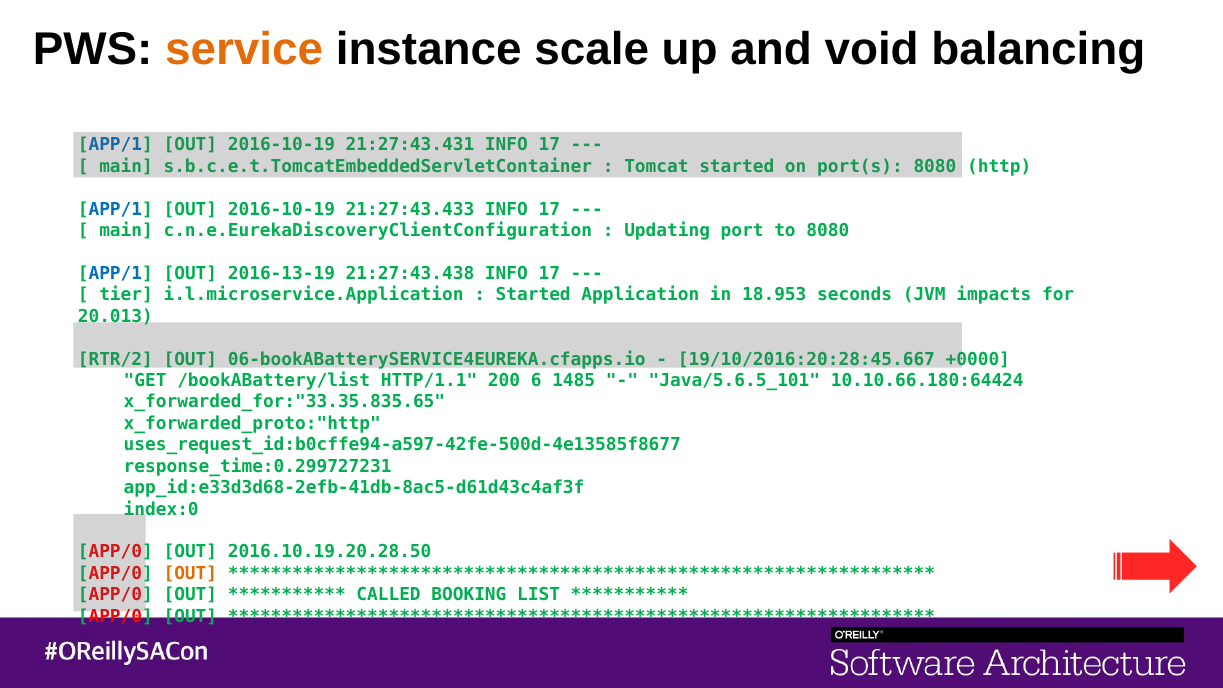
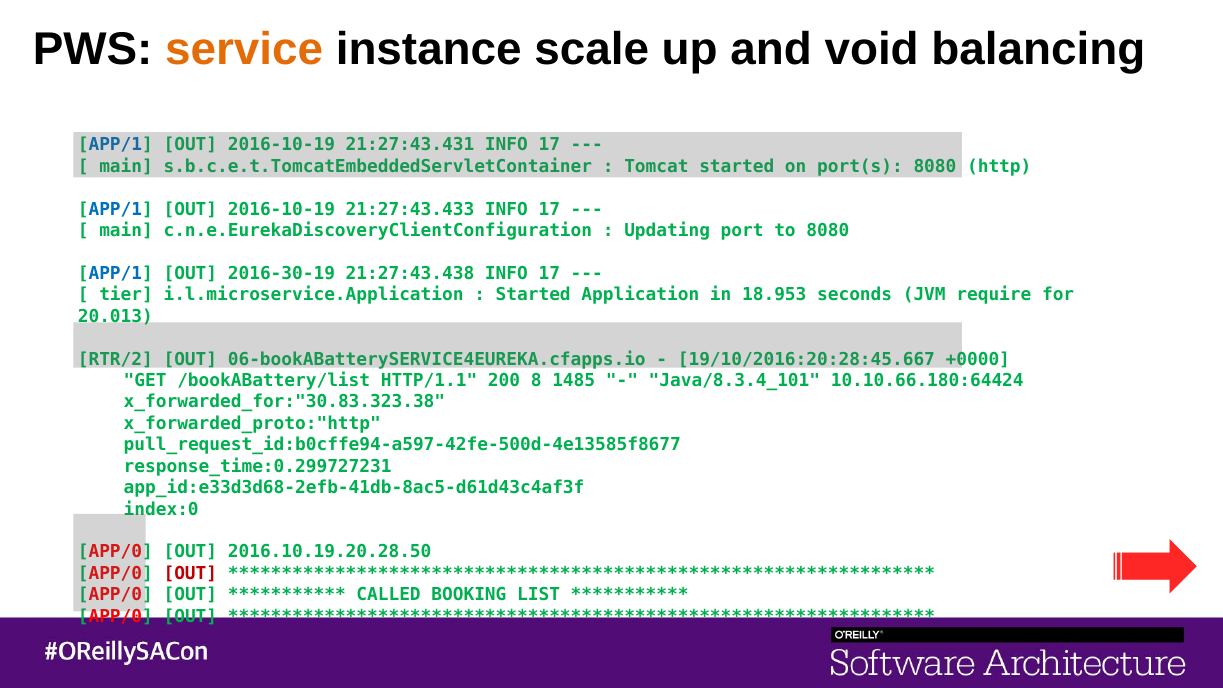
2016-13-19: 2016-13-19 -> 2016-30-19 (281, 274)
impacts: impacts -> require (994, 295)
6: 6 -> 8 (536, 381)
Java/5.6.5_101: Java/5.6.5_101 -> Java/8.3.4_101 (734, 381)
x_forwarded_for:"33.35.835.65: x_forwarded_for:"33.35.835.65 -> x_forwarded_for:"30.83.323.38 (284, 402)
uses_request_id:b0cffe94-a597-42fe-500d-4e13585f8677: uses_request_id:b0cffe94-a597-42fe-500d-4e13585f8677 -> pull_request_id:b0cffe94-a597-42fe-500d-4e13585f8677 (402, 445)
OUT colour: orange -> red (190, 573)
